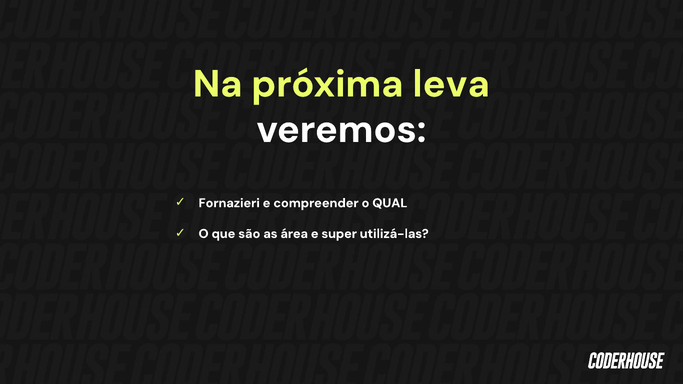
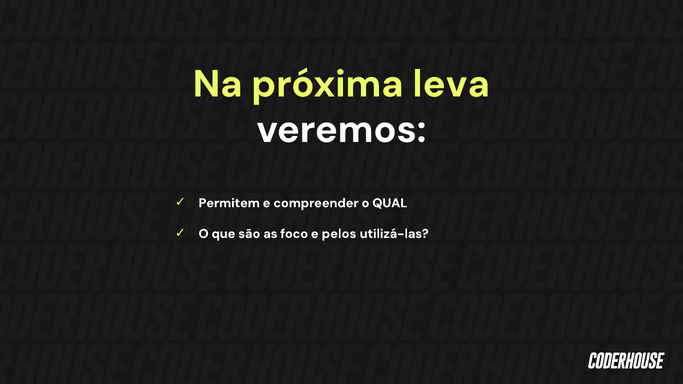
Fornazieri: Fornazieri -> Permitem (229, 203)
área: área -> foco (294, 234)
super: super -> pelos (339, 234)
